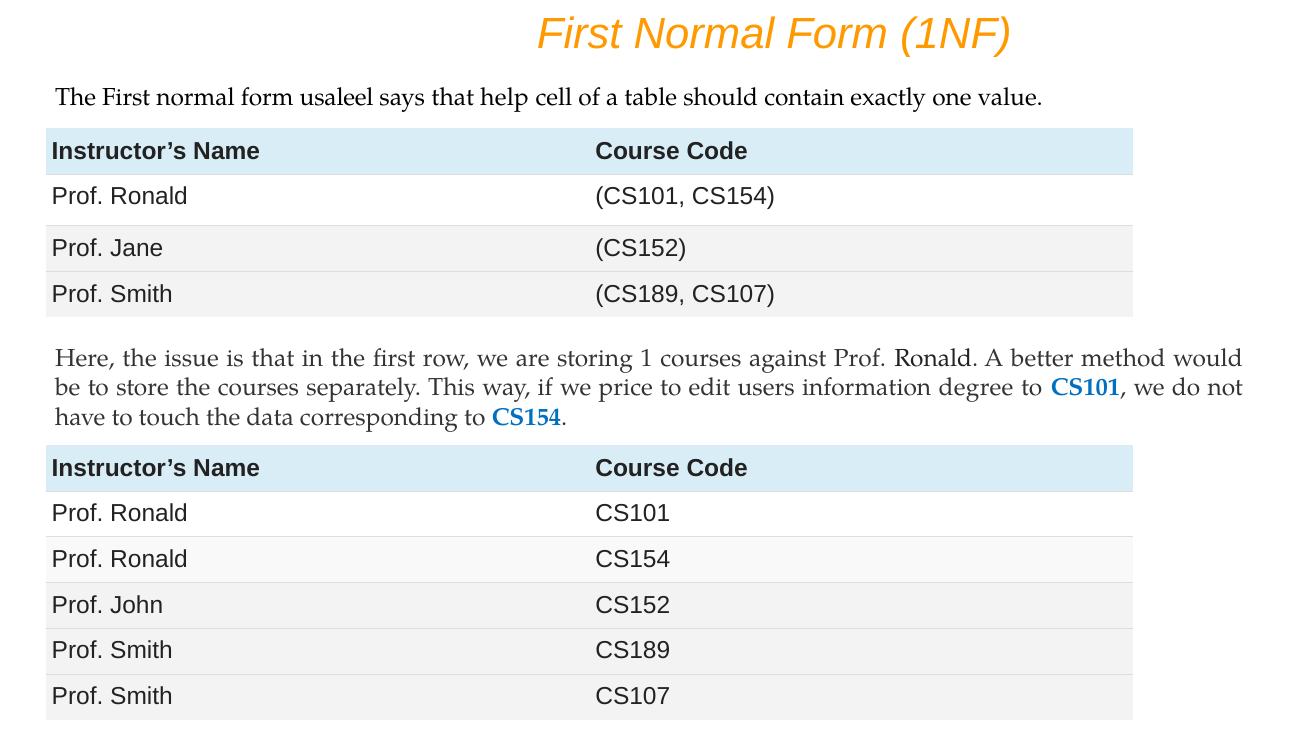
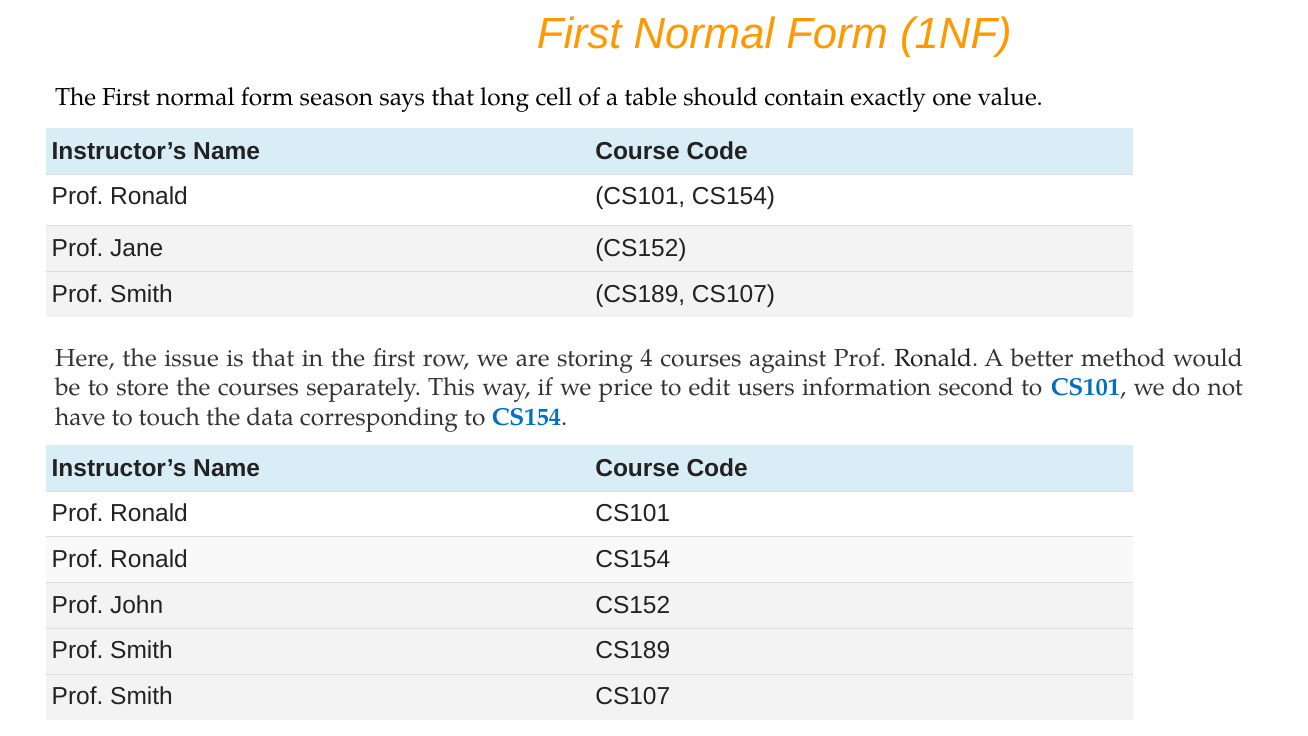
usaleel: usaleel -> season (336, 98)
help: help -> long (505, 98)
1: 1 -> 4 (646, 358)
degree: degree -> second (976, 388)
